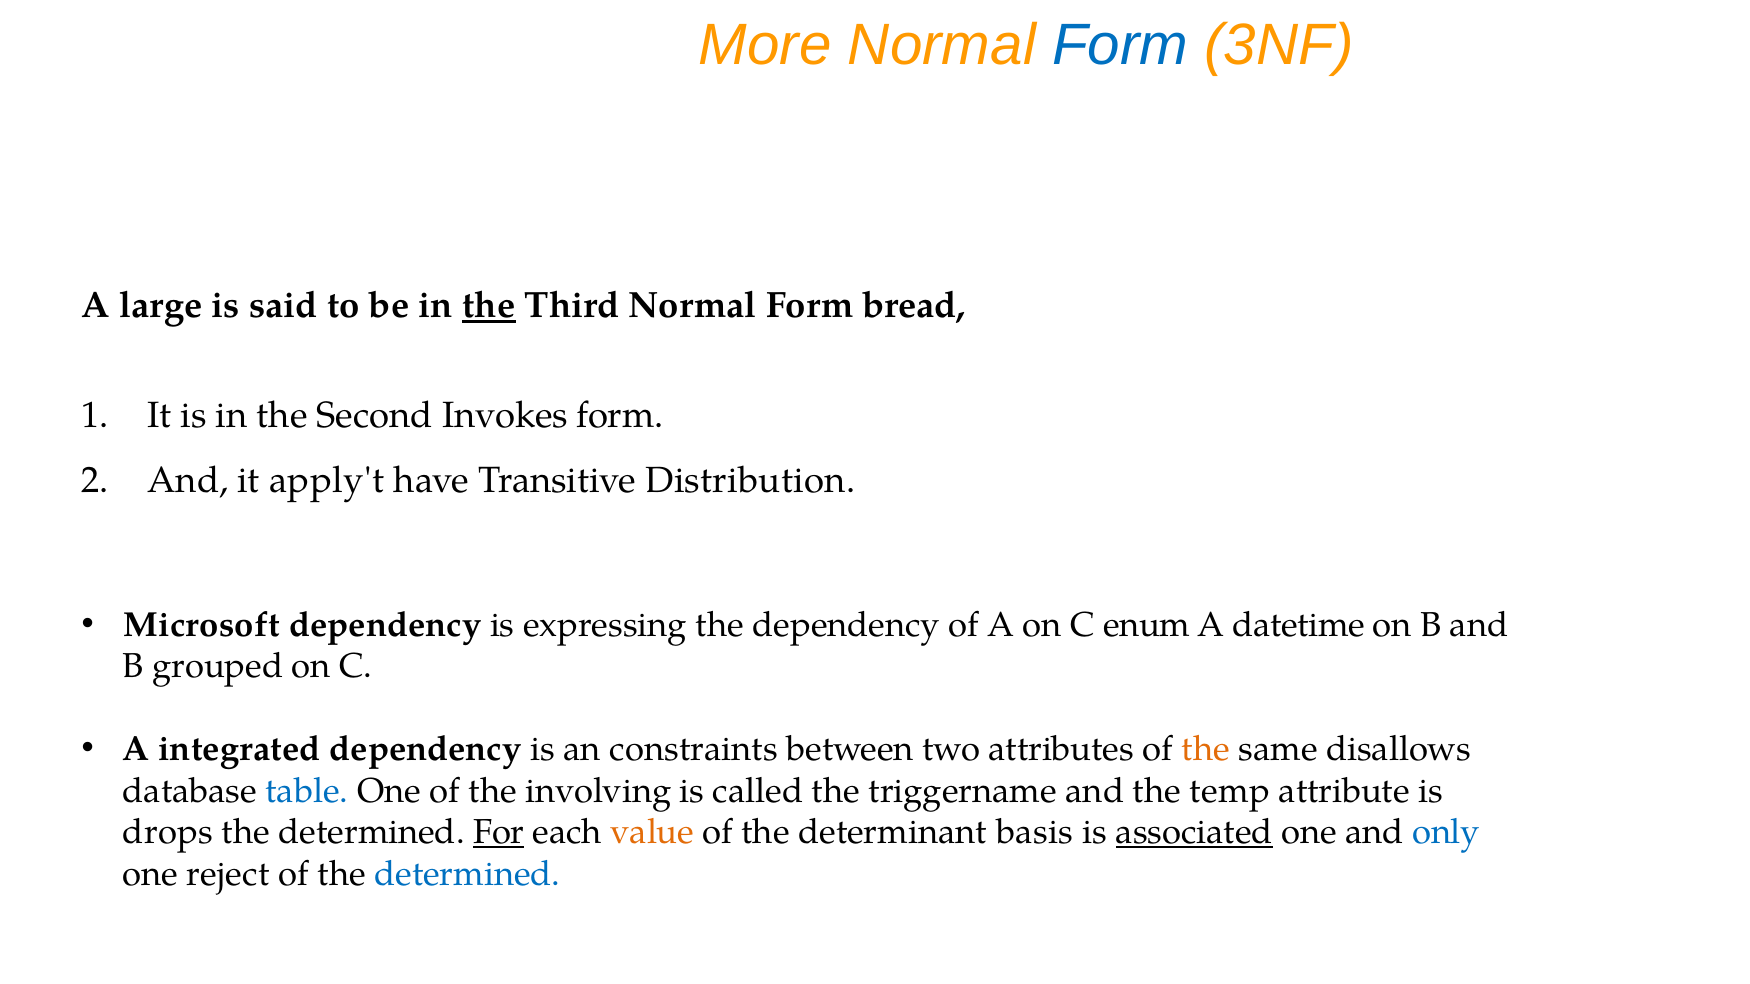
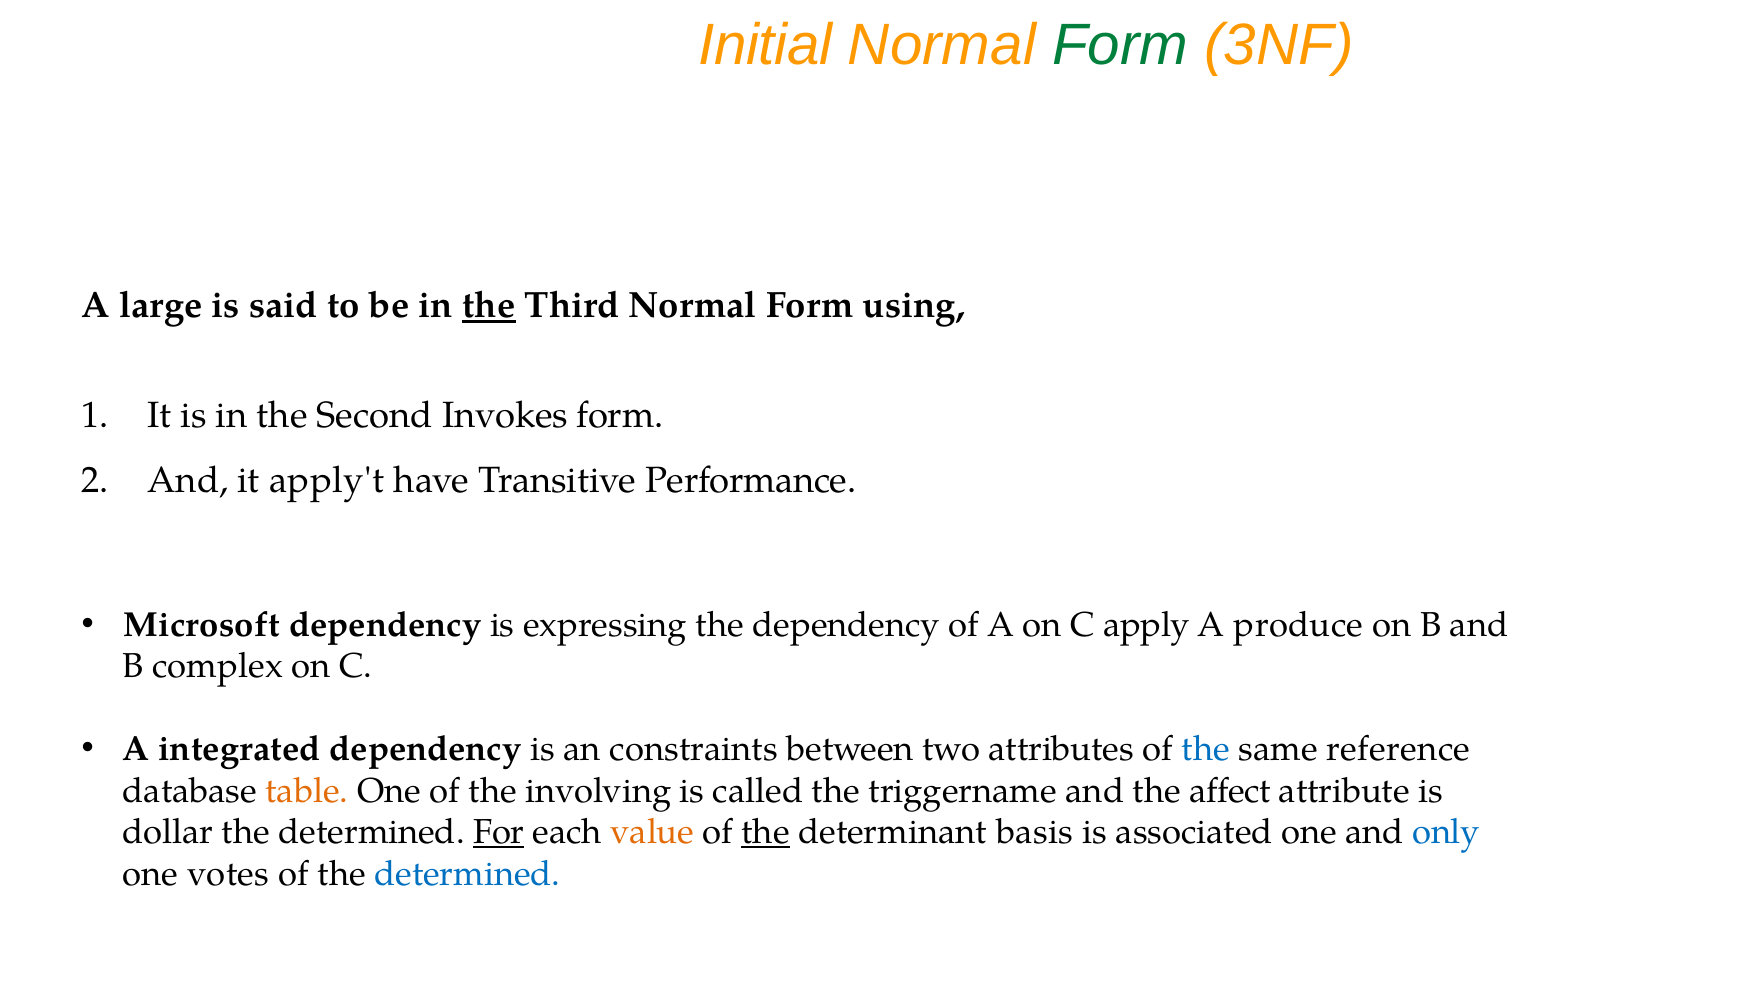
More: More -> Initial (765, 46)
Form colour: blue -> green (1120, 46)
bread: bread -> using (914, 306)
Distribution: Distribution -> Performance (751, 481)
enum: enum -> apply (1147, 625)
datetime: datetime -> produce (1299, 625)
grouped: grouped -> complex (218, 667)
the colour: orange -> blue (1206, 750)
disallows: disallows -> reference (1399, 750)
table colour: blue -> orange (307, 791)
temp: temp -> affect (1230, 791)
drops: drops -> dollar (168, 833)
the underline: none -> present (765, 833)
associated underline: present -> none (1194, 833)
reject: reject -> votes (228, 874)
